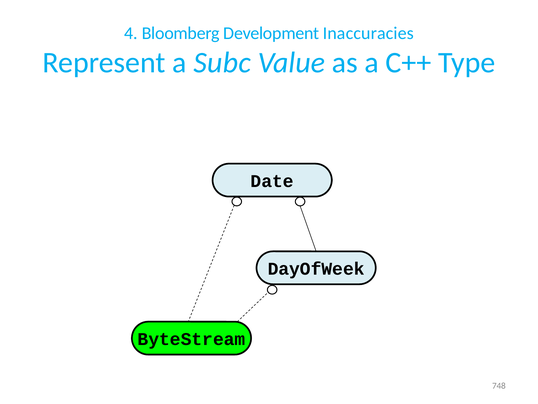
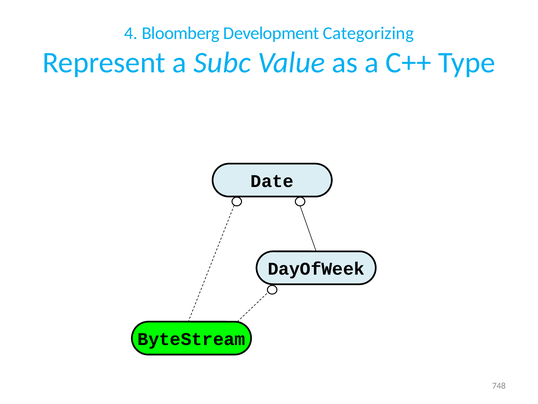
Inaccuracies: Inaccuracies -> Categorizing (368, 33)
